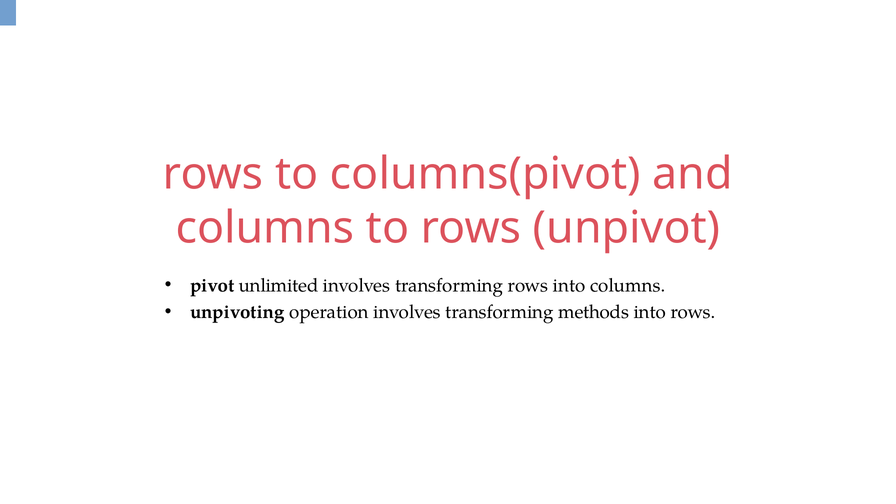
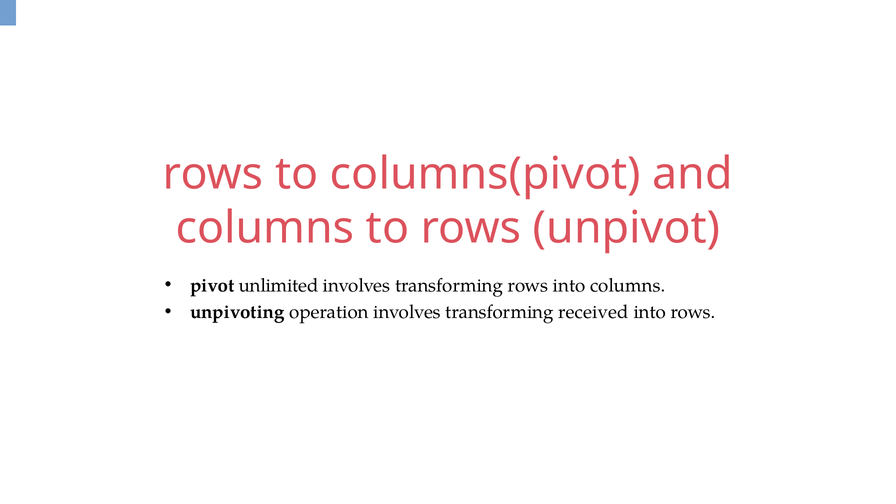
methods: methods -> received (594, 312)
